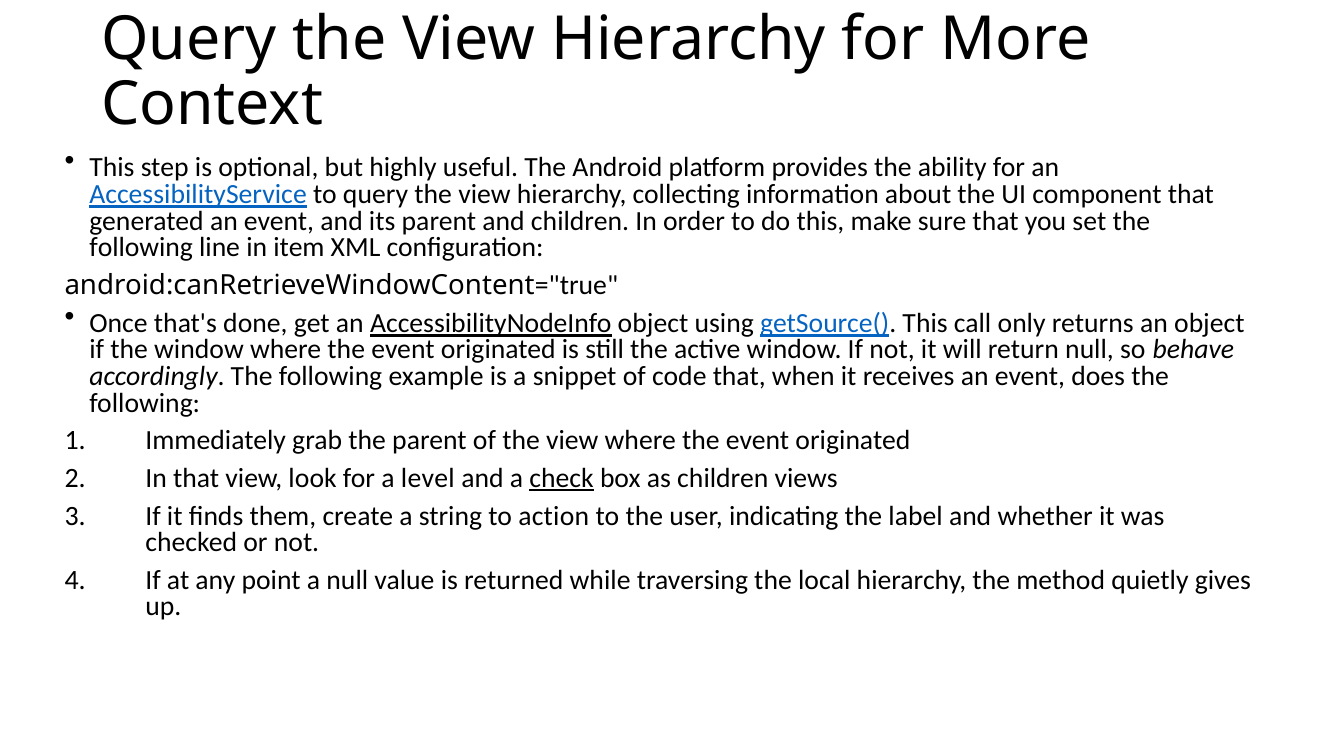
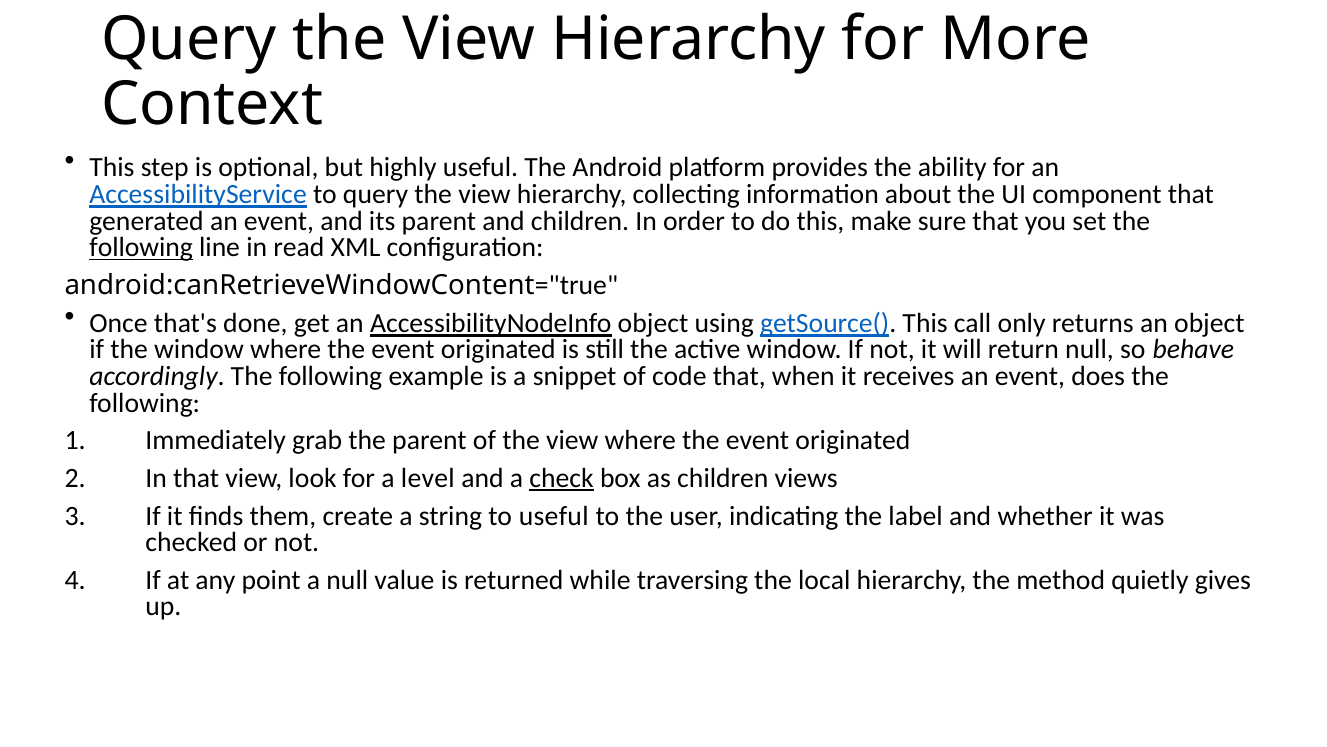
following underline: none -> present (141, 247)
item: item -> read (299, 247)
to action: action -> useful (554, 516)
